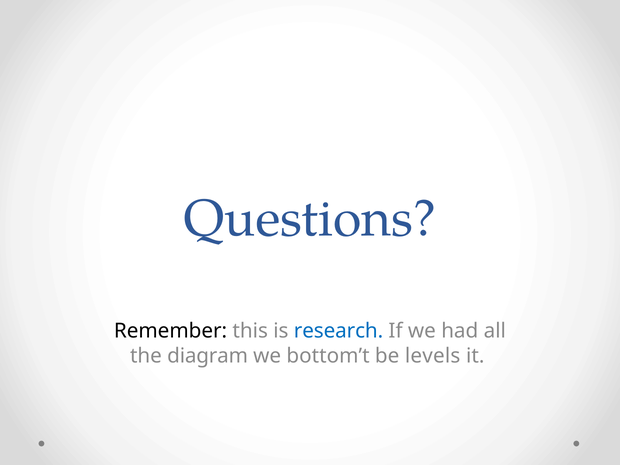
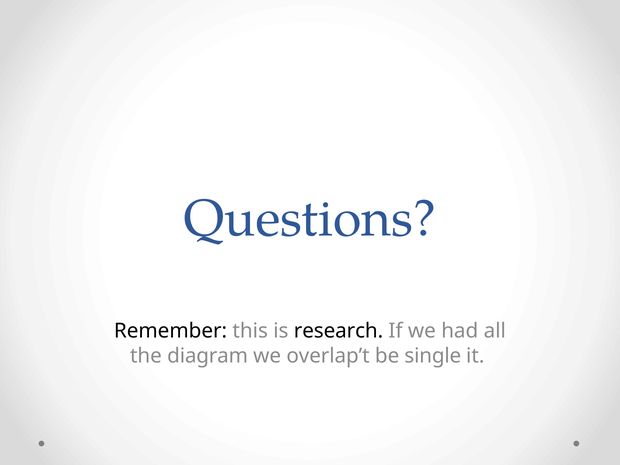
research colour: blue -> black (339, 331)
bottom’t: bottom’t -> overlap’t (328, 356)
levels: levels -> single (433, 356)
